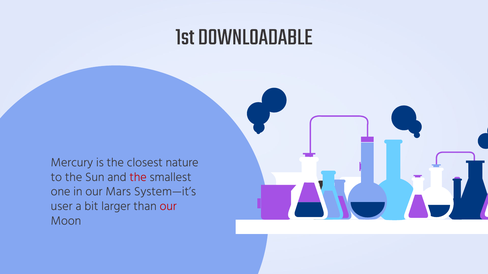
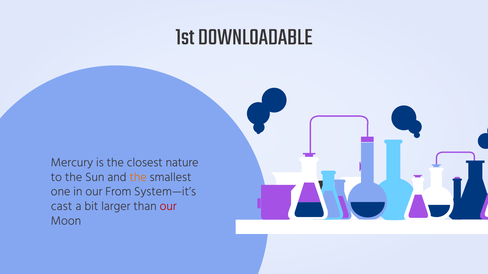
the colour: red -> orange (138, 177)
Mars: Mars -> From (118, 192)
user: user -> cast (62, 207)
